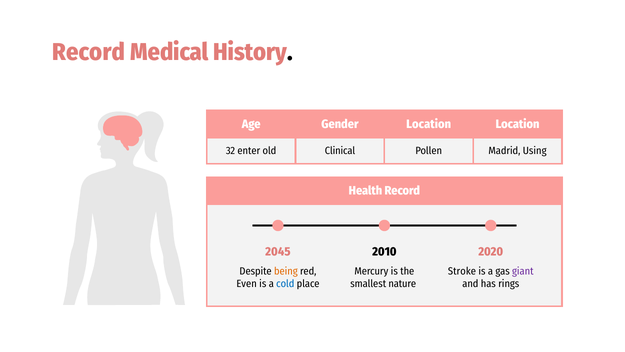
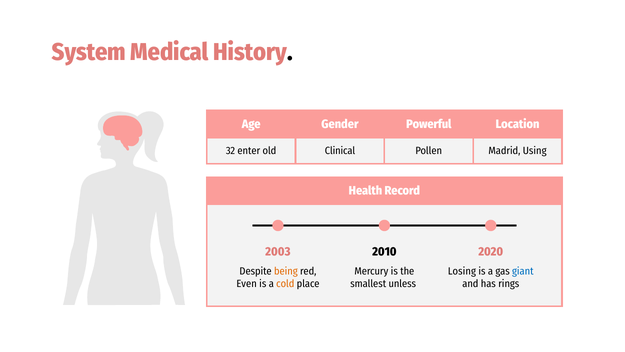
Record: Record -> System (89, 52)
Gender Location: Location -> Powerful (429, 124)
2045: 2045 -> 2003 (278, 252)
Stroke: Stroke -> Losing (462, 271)
giant colour: purple -> blue (523, 271)
cold colour: blue -> orange (285, 284)
nature: nature -> unless (402, 284)
